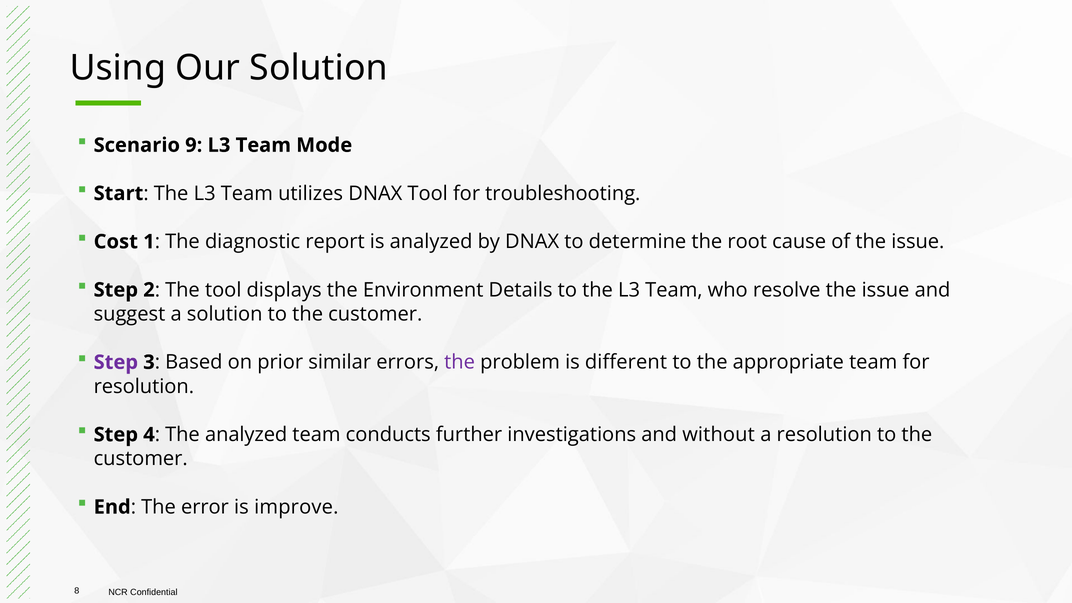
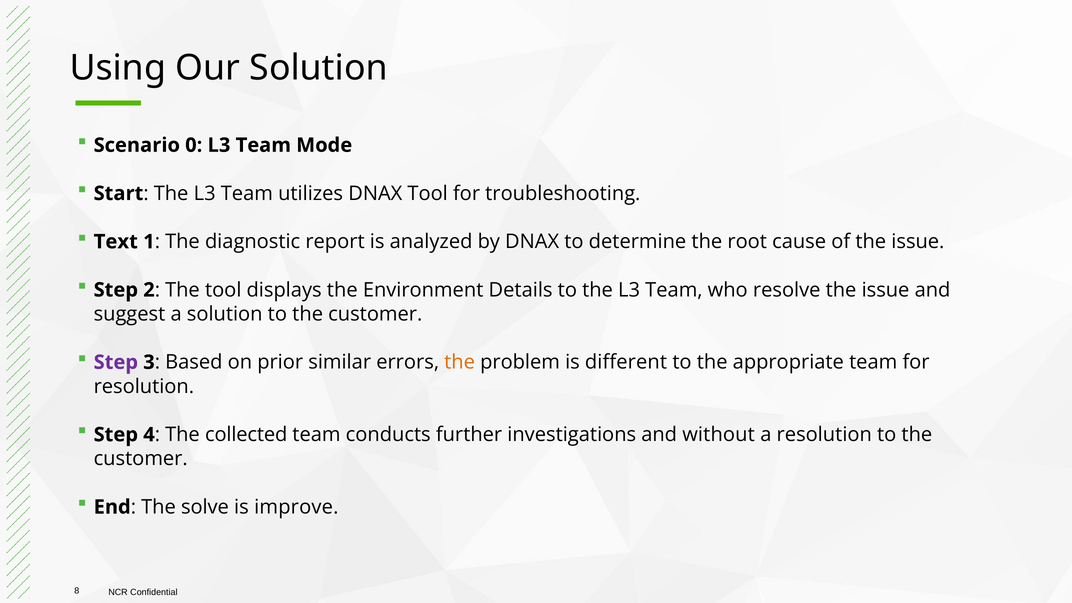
9: 9 -> 0 (194, 145)
Cost: Cost -> Text (116, 242)
the colour: purple -> orange (460, 362)
The analyzed: analyzed -> collected (246, 435)
error: error -> solve (205, 507)
